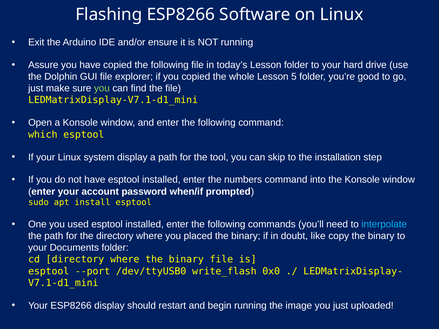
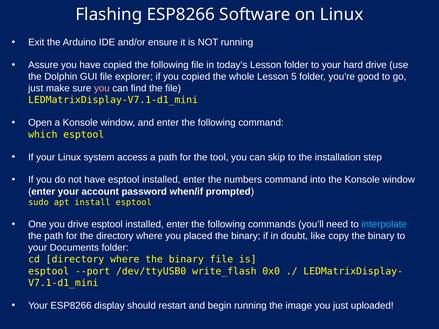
you colour: light green -> pink (102, 88)
system display: display -> access (132, 157)
you used: used -> drive (78, 225)
